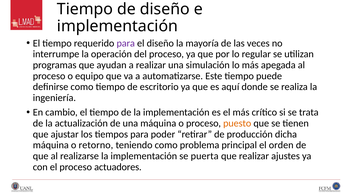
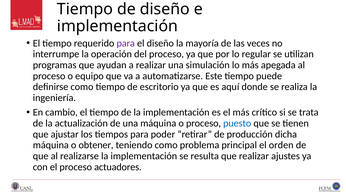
puesto colour: orange -> blue (237, 123)
retorno: retorno -> obtener (96, 145)
puerta: puerta -> resulta (205, 156)
